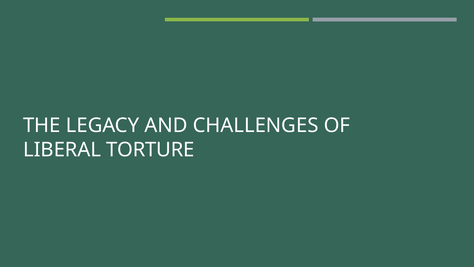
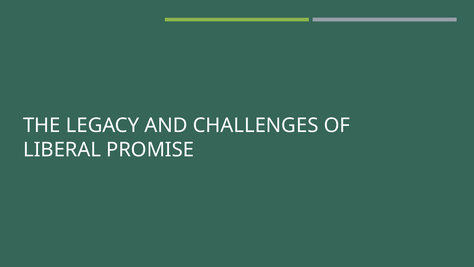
TORTURE: TORTURE -> PROMISE (150, 150)
